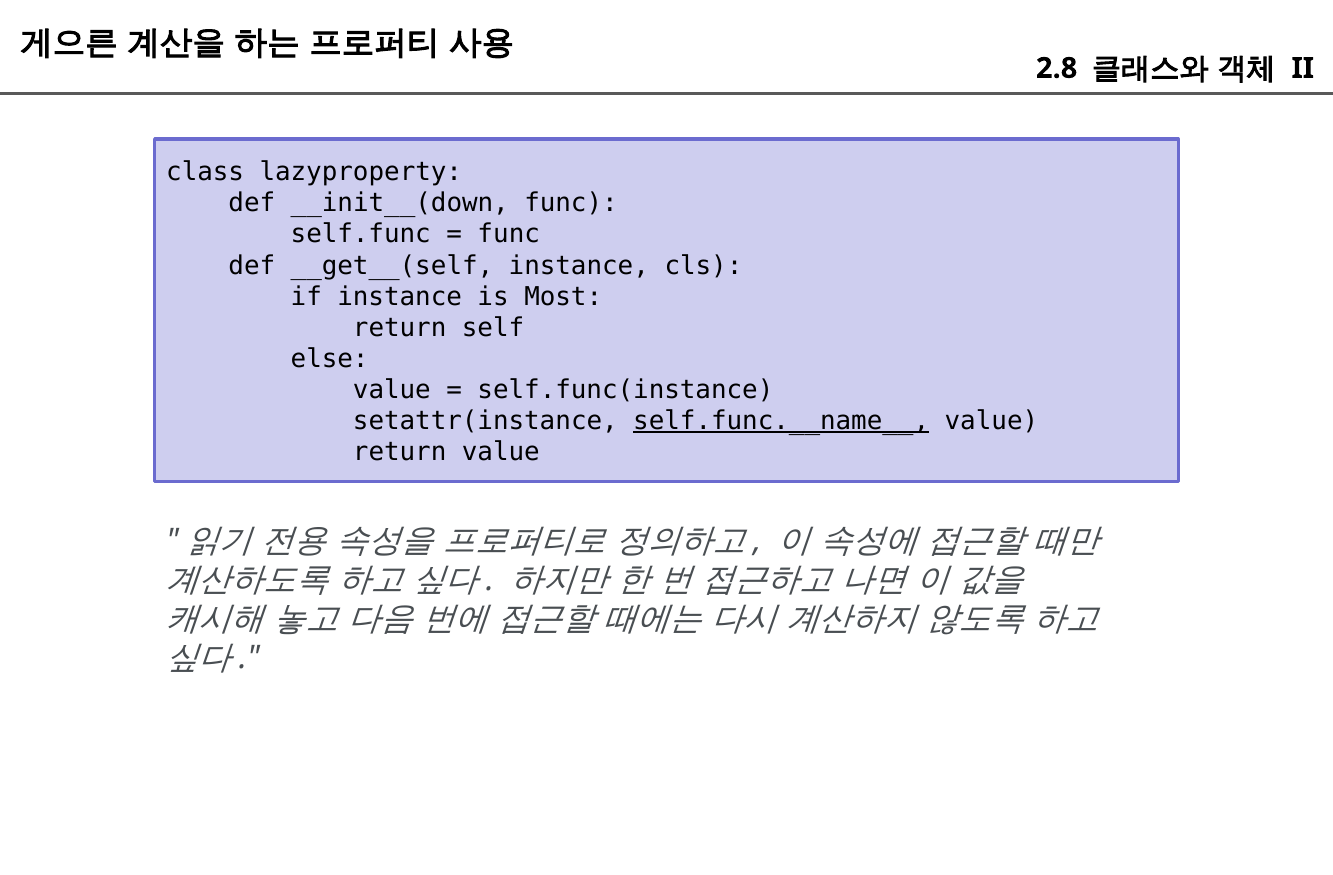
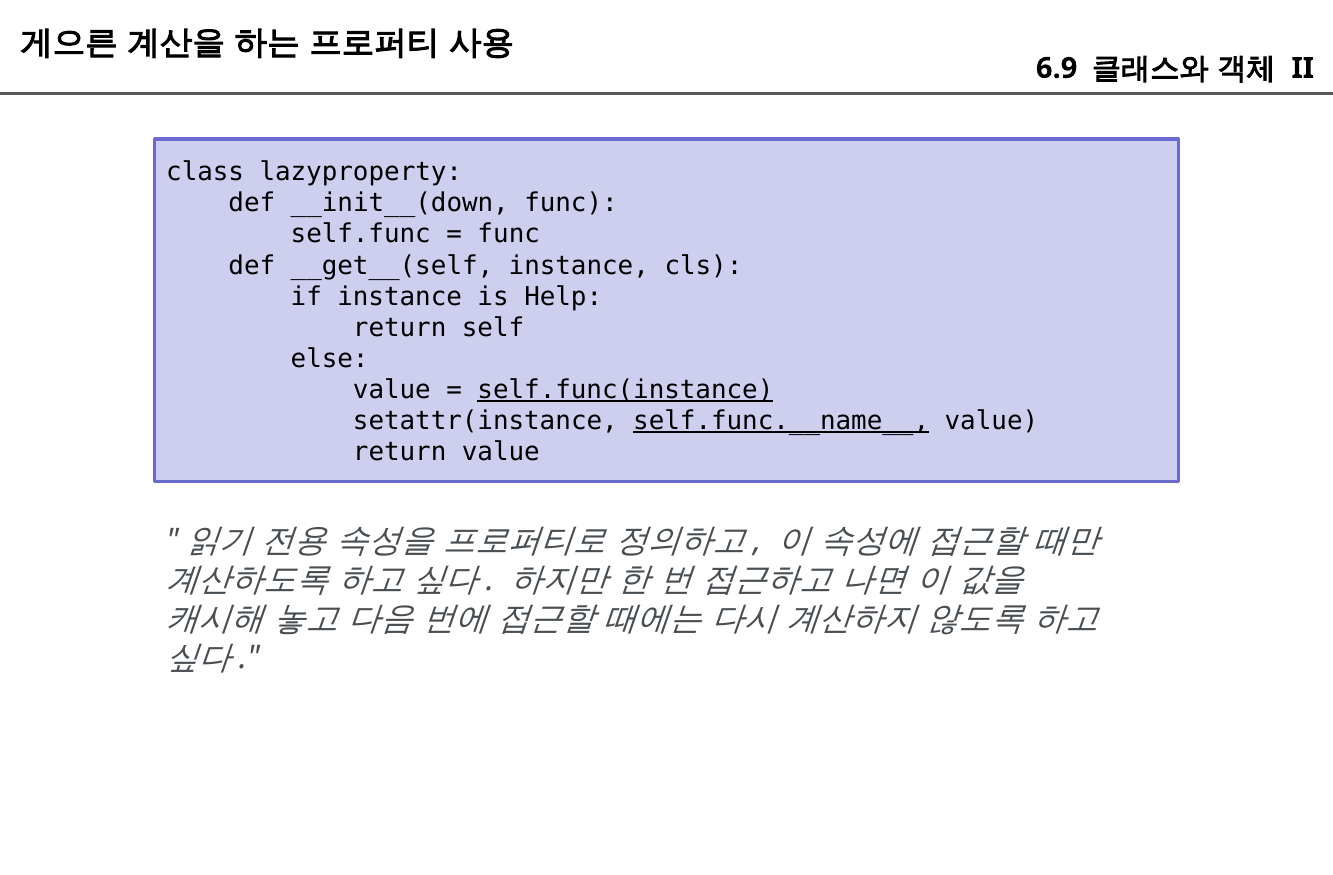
2.8: 2.8 -> 6.9 (1057, 68)
Most: Most -> Help (563, 297)
self.func(instance underline: none -> present (625, 390)
